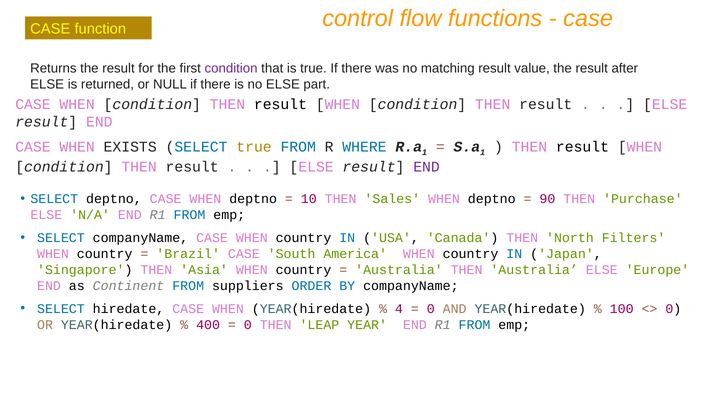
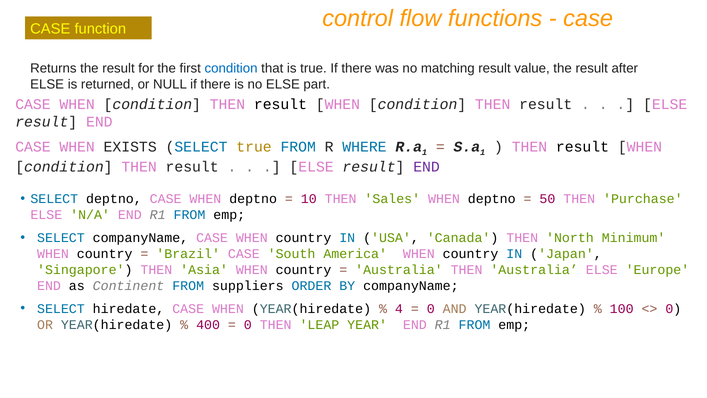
condition colour: purple -> blue (231, 68)
90: 90 -> 50 (547, 199)
Filters: Filters -> Minimum (634, 238)
